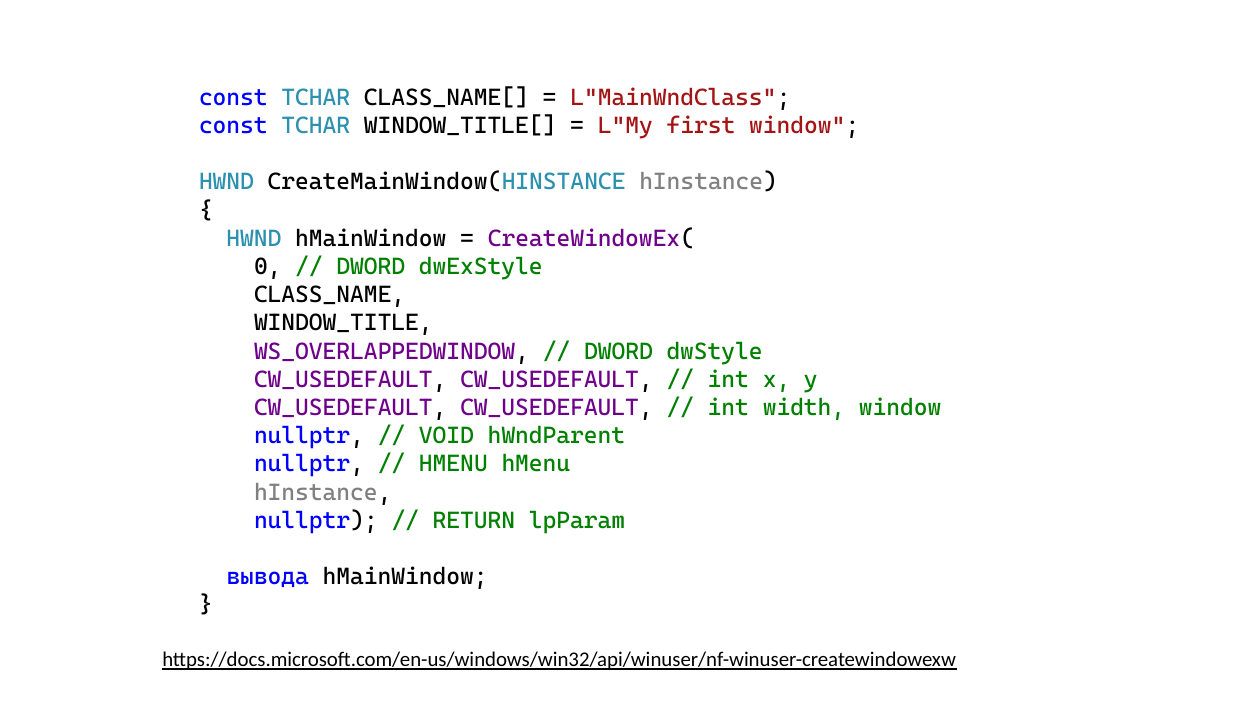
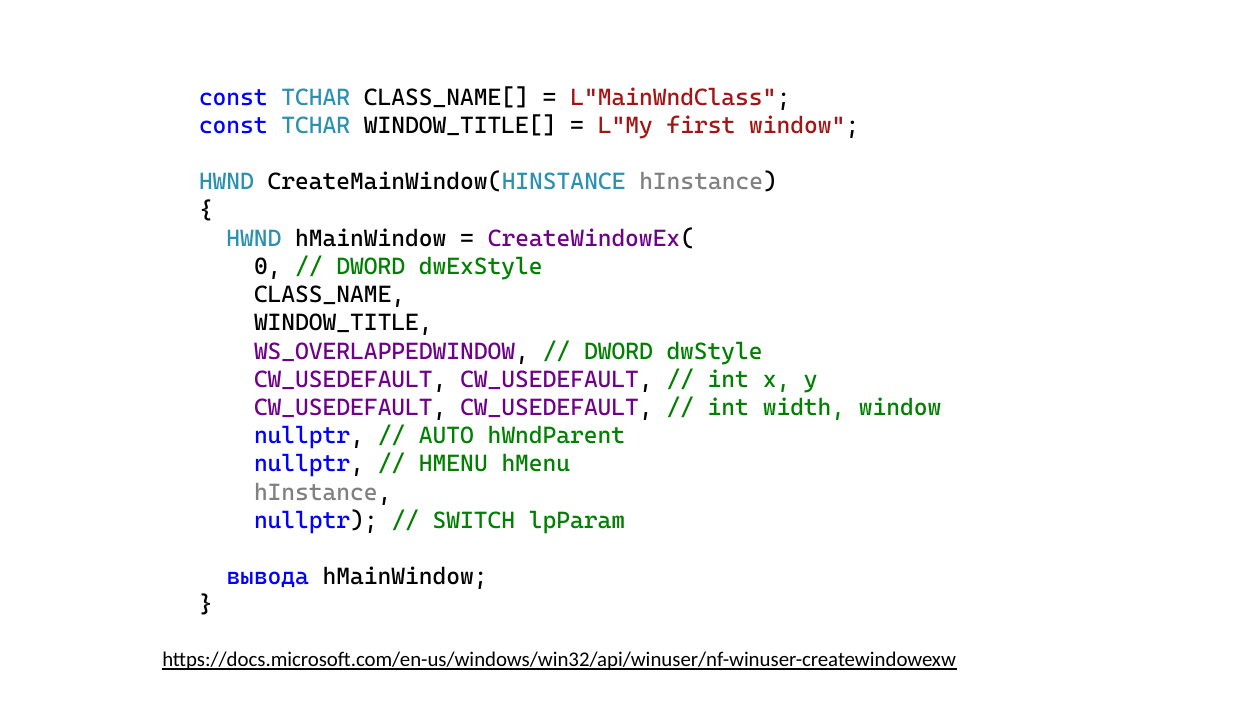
VOID: VOID -> AUTO (446, 436)
RETURN: RETURN -> SWITCH (474, 520)
